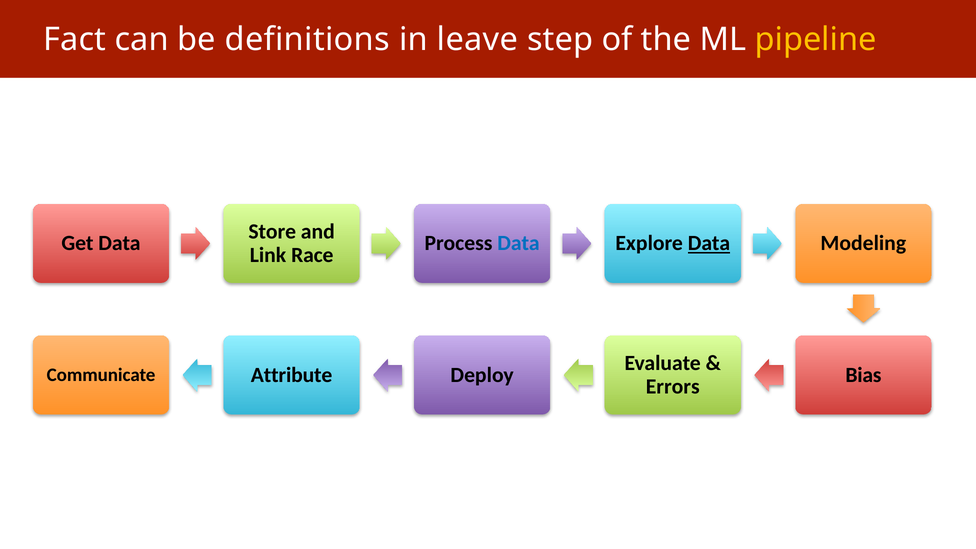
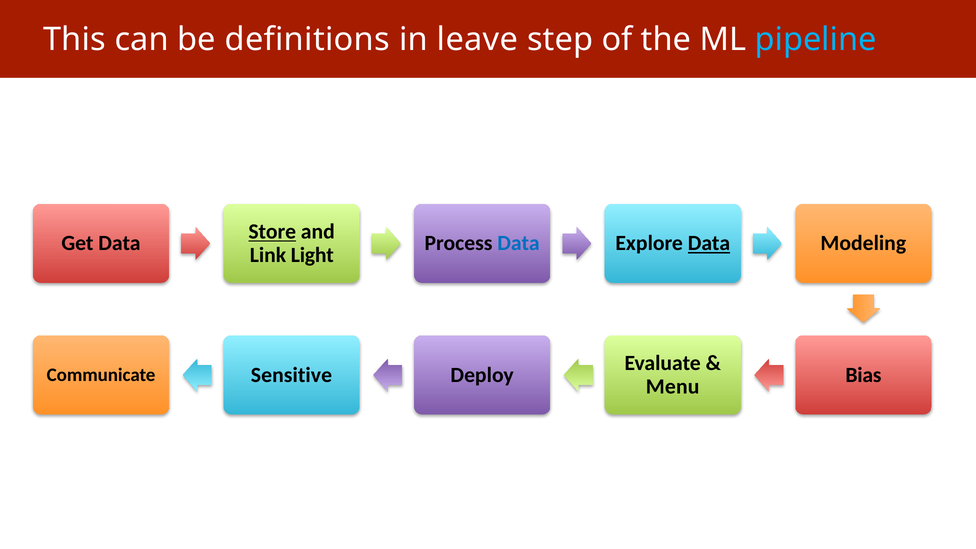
Fact: Fact -> This (75, 40)
pipeline colour: yellow -> light blue (816, 40)
Store underline: none -> present (272, 232)
Race: Race -> Light (312, 255)
Attribute: Attribute -> Sensitive (291, 375)
Errors: Errors -> Menu (673, 387)
